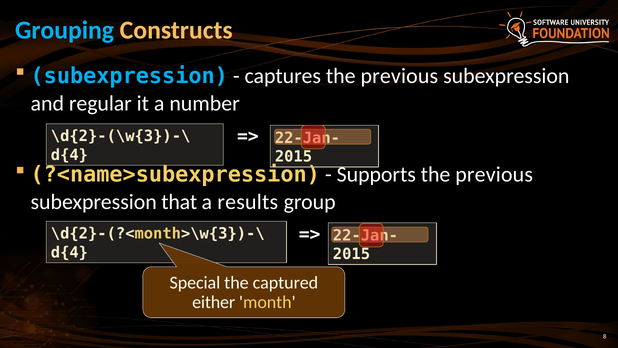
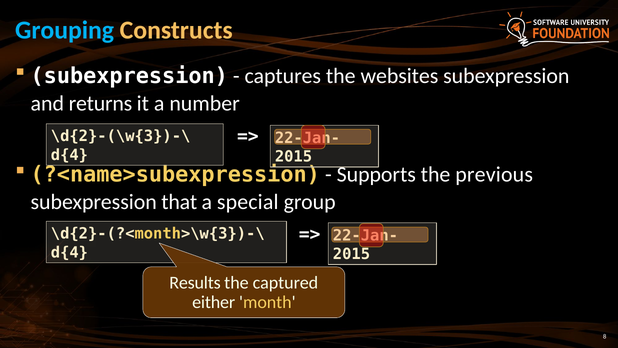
subexpression colour: light blue -> white (129, 76)
captures the previous: previous -> websites (399, 76)
regular: regular -> returns (100, 104)
results: results -> special (248, 202)
Special: Special -> Results (195, 282)
